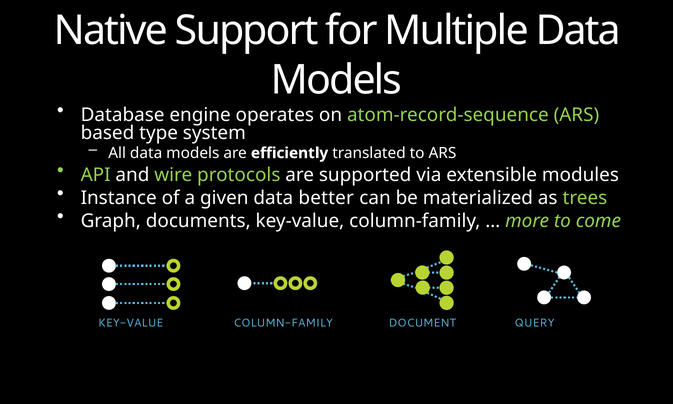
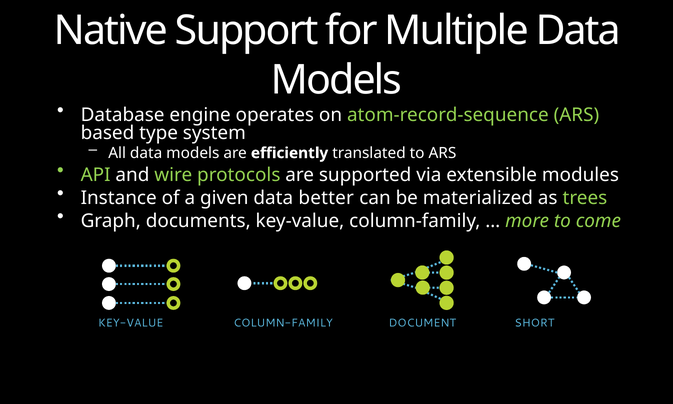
QUERY: QUERY -> SHORT (534, 323)
